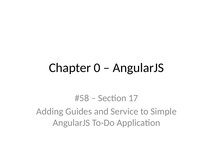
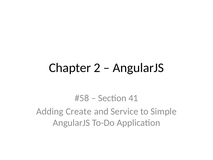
0: 0 -> 2 (97, 68)
17: 17 -> 41 (133, 98)
Guides: Guides -> Create (79, 111)
